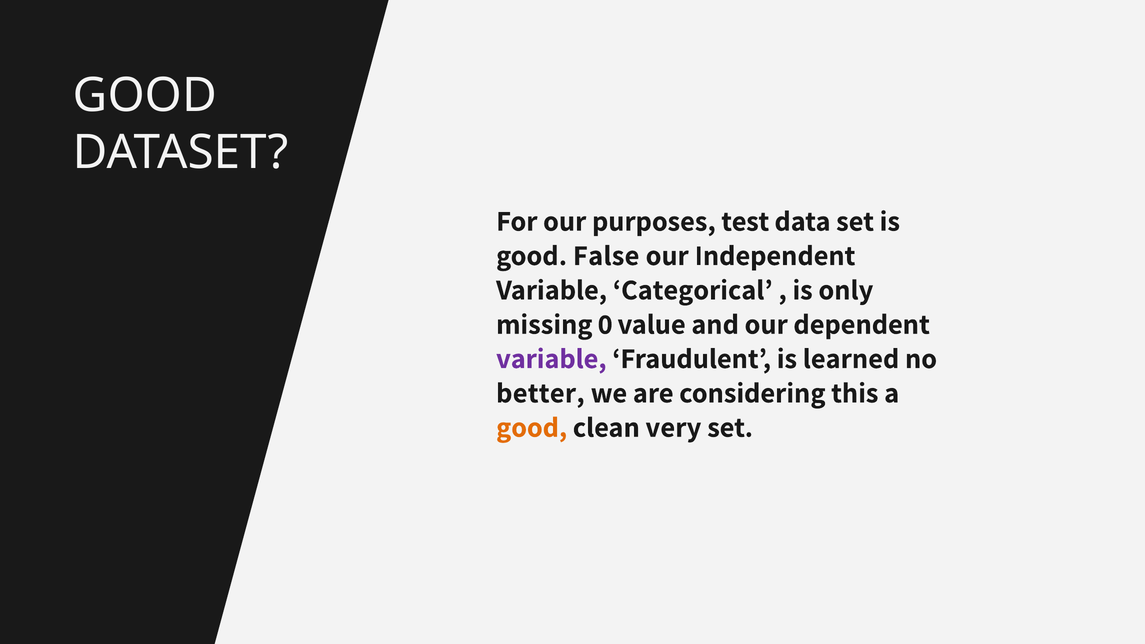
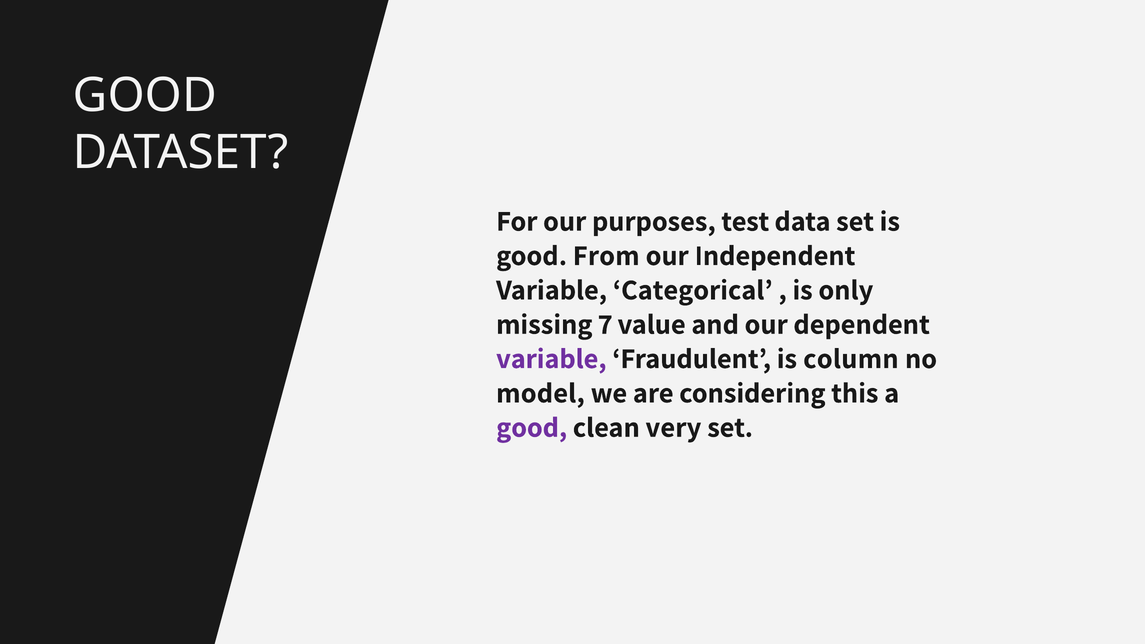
False: False -> From (606, 256)
0: 0 -> 7 (605, 324)
learned: learned -> column (851, 359)
better: better -> model (540, 393)
good colour: orange -> purple (532, 427)
